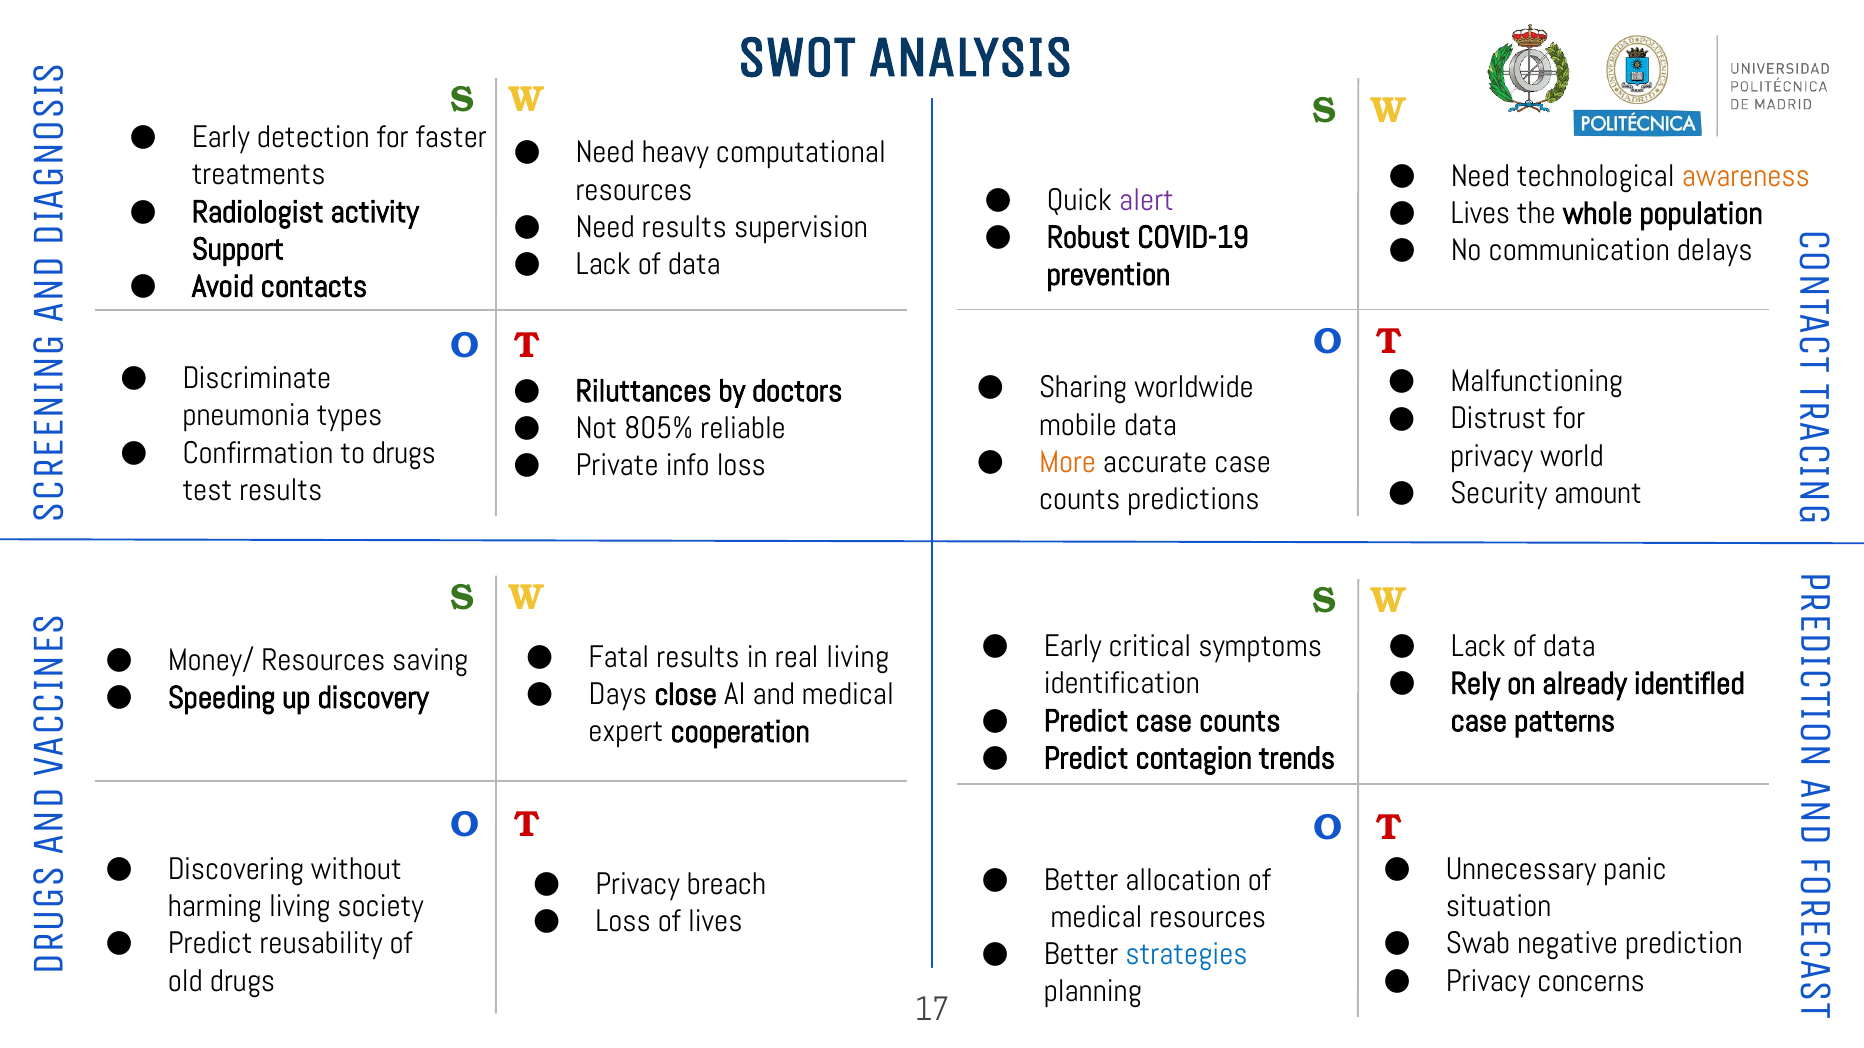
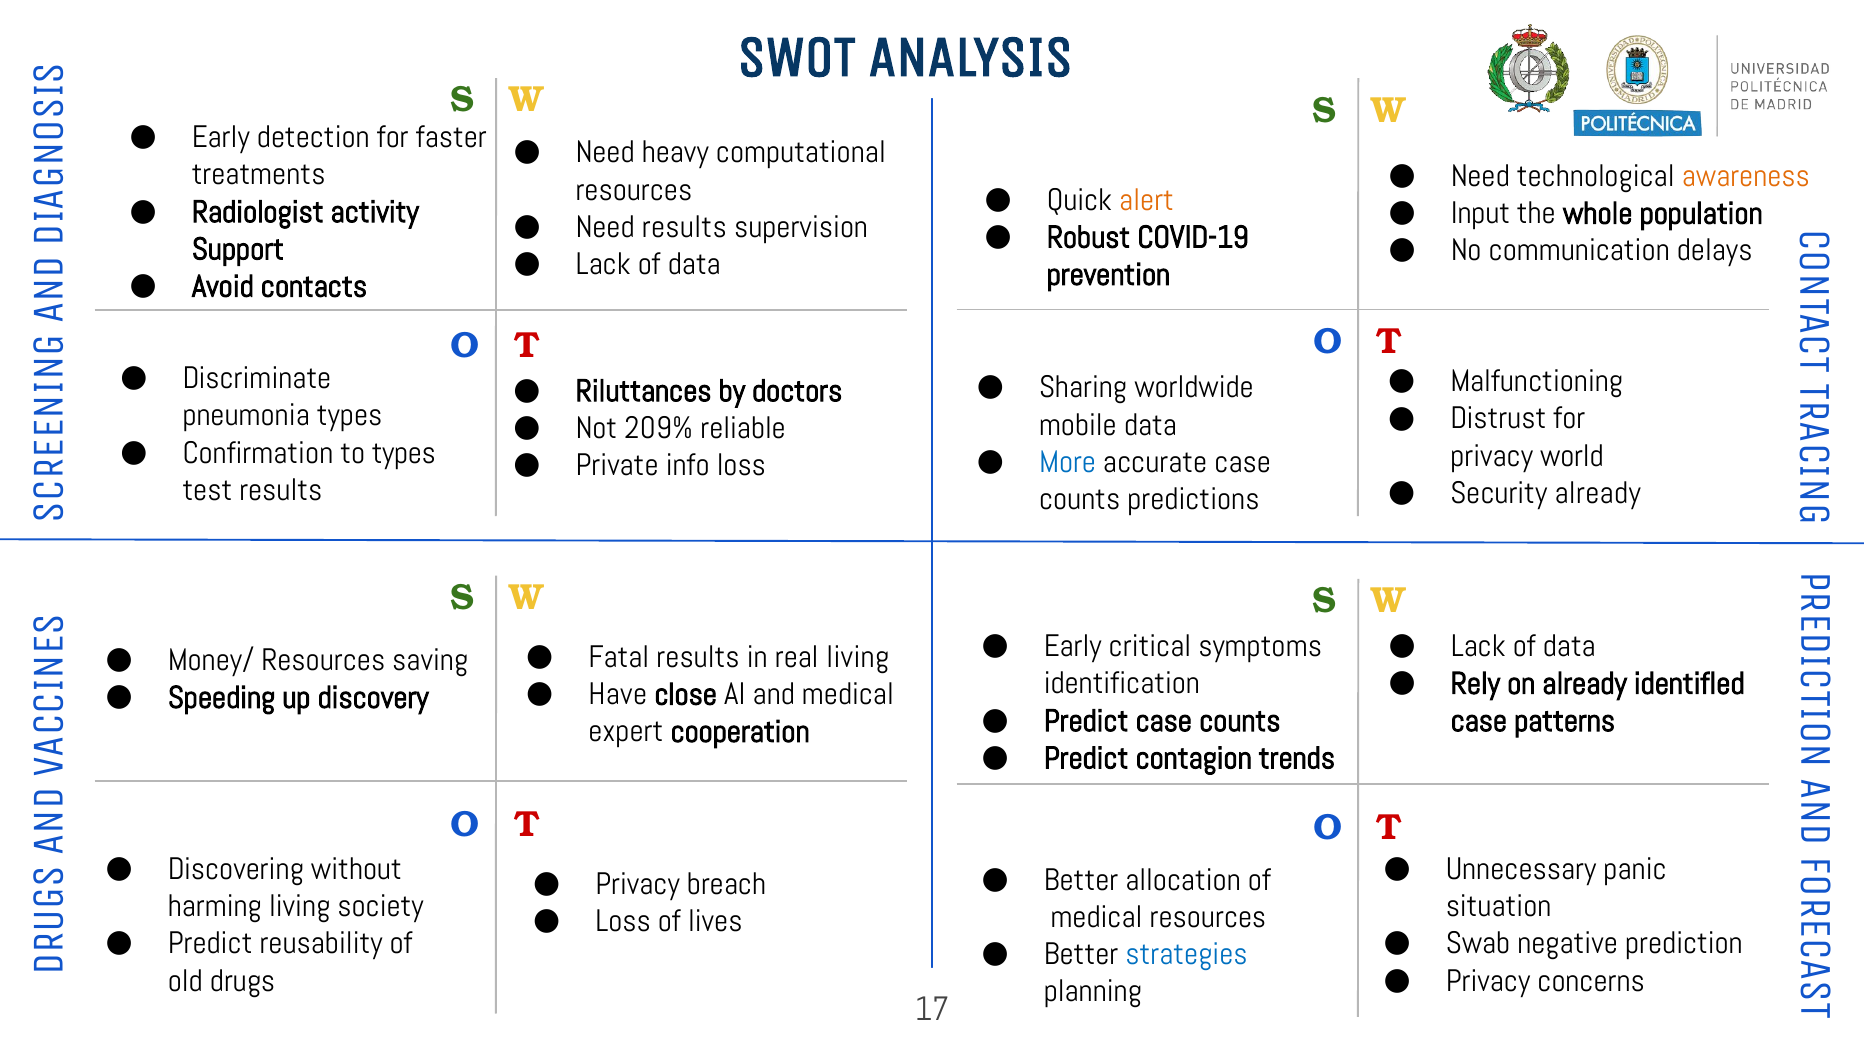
alert colour: purple -> orange (1147, 200)
Lives: Lives -> Input (1480, 214)
805%: 805% -> 209% (659, 428)
to drugs: drugs -> types (404, 453)
More colour: orange -> blue (1068, 462)
Security amount: amount -> already (1598, 493)
Days: Days -> Have (618, 695)
